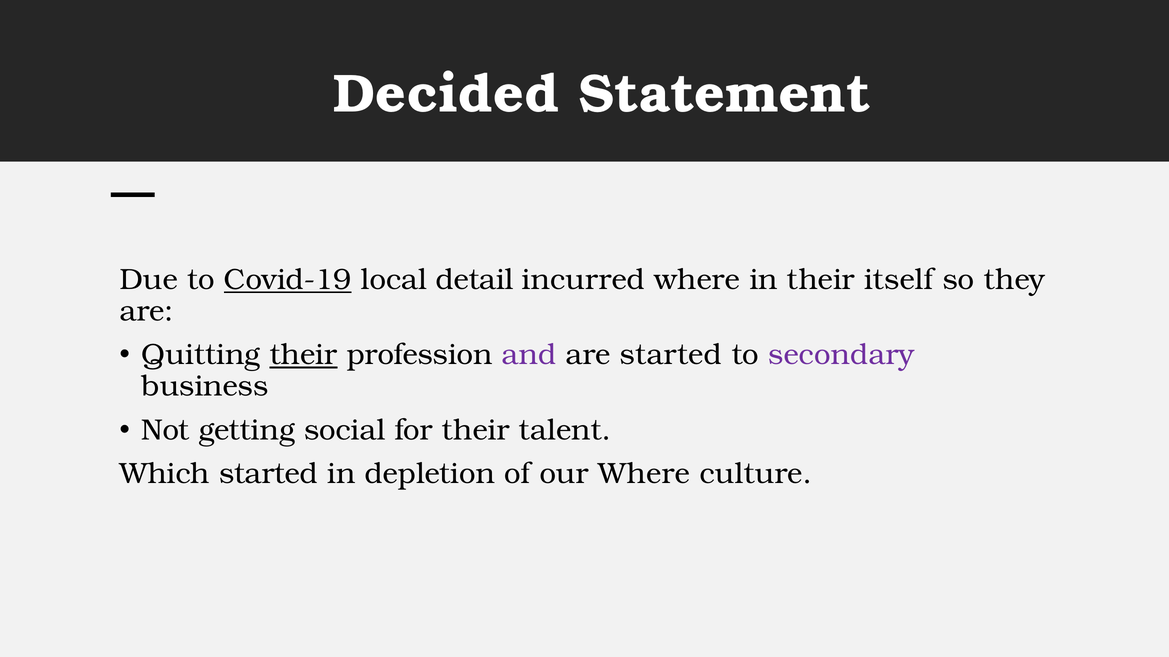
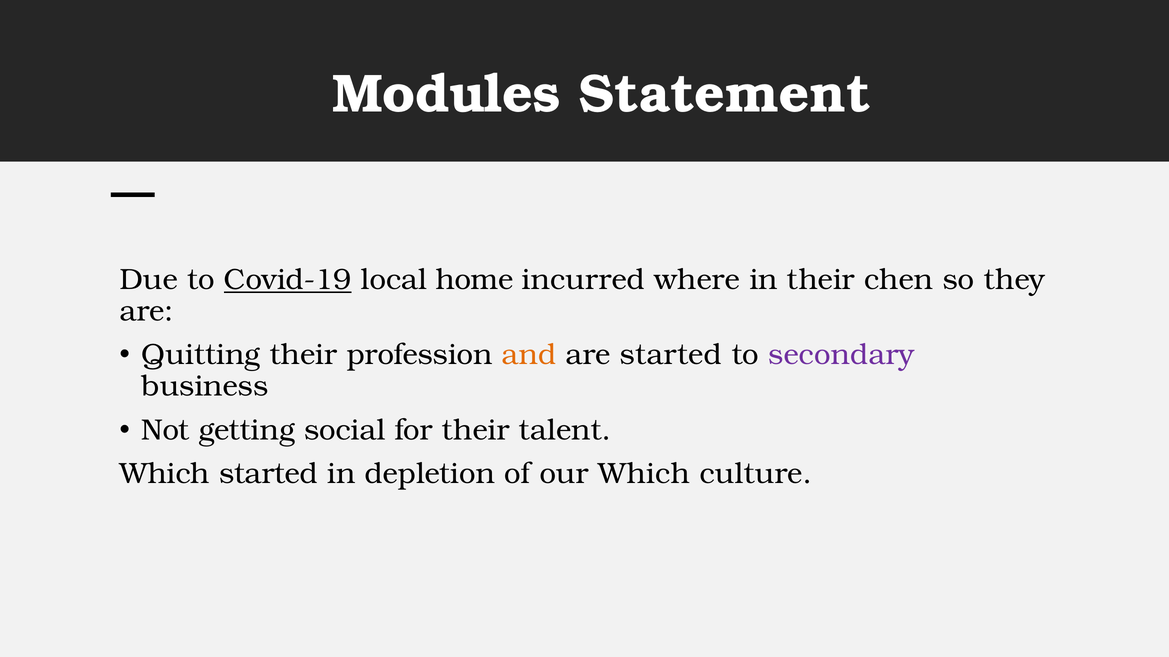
Decided: Decided -> Modules (447, 94)
detail: detail -> home (475, 280)
itself: itself -> chen (899, 280)
their underline: present -> none (303, 355)
and colour: purple -> orange (529, 355)
our Where: Where -> Which (644, 474)
